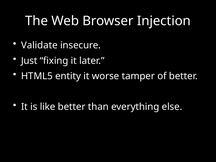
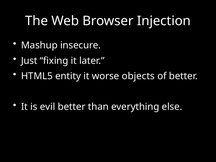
Validate: Validate -> Mashup (39, 45)
tamper: tamper -> objects (138, 76)
like: like -> evil (48, 107)
